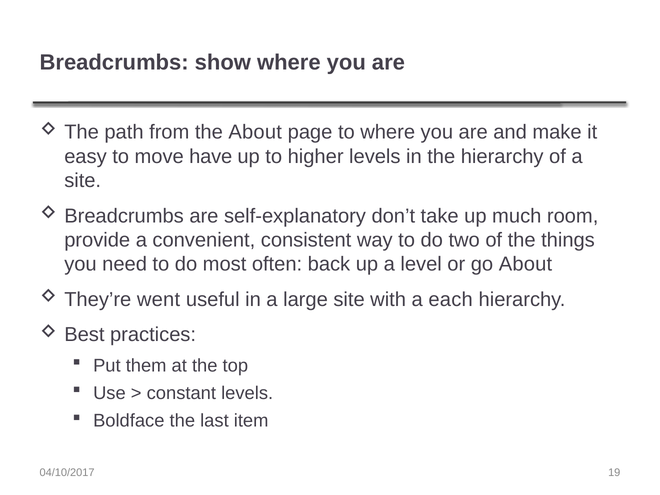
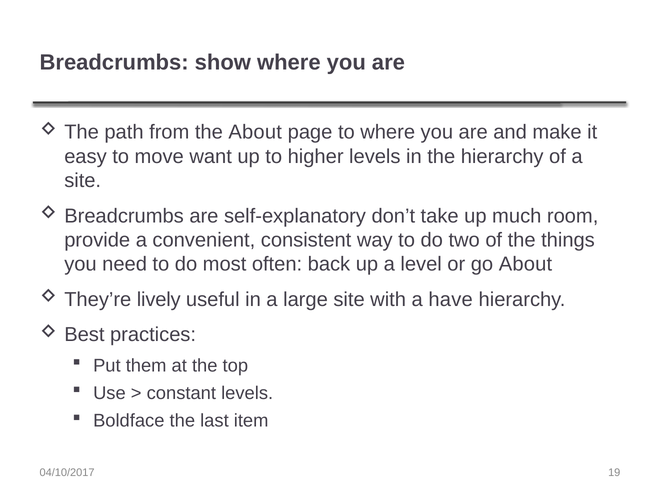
have: have -> want (211, 156)
went: went -> lively (159, 299)
each: each -> have (451, 299)
